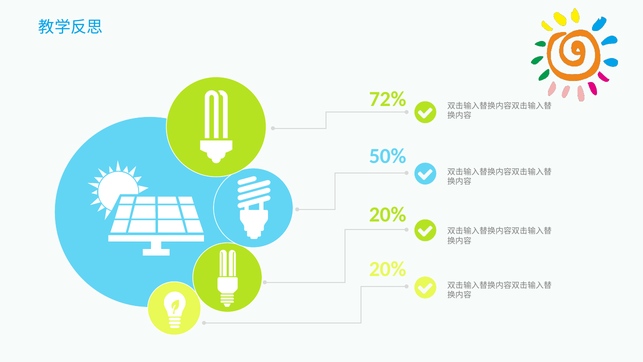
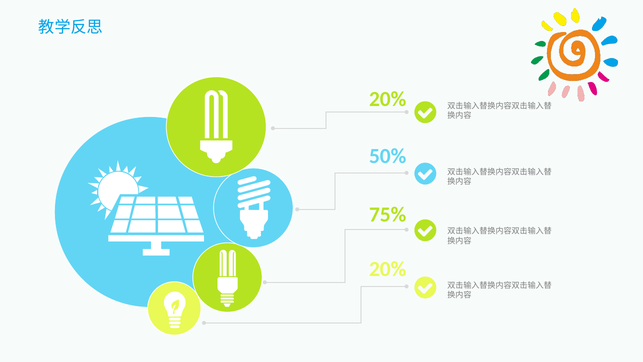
72%: 72% -> 20% (388, 99)
20%: 20% -> 75% (388, 215)
